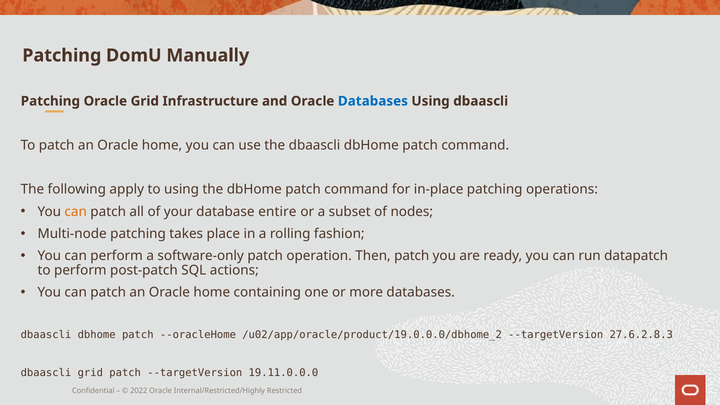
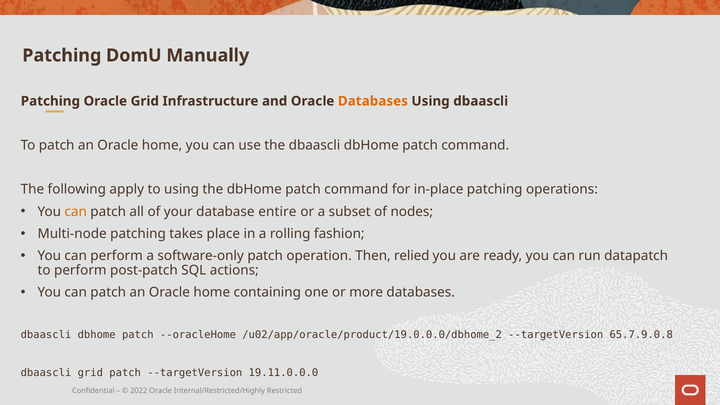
Databases colour: blue -> orange (373, 101)
Then patch: patch -> relied (412, 256)
27.6.2.8.3: 27.6.2.8.3 -> 65.7.9.0.8 (641, 335)
